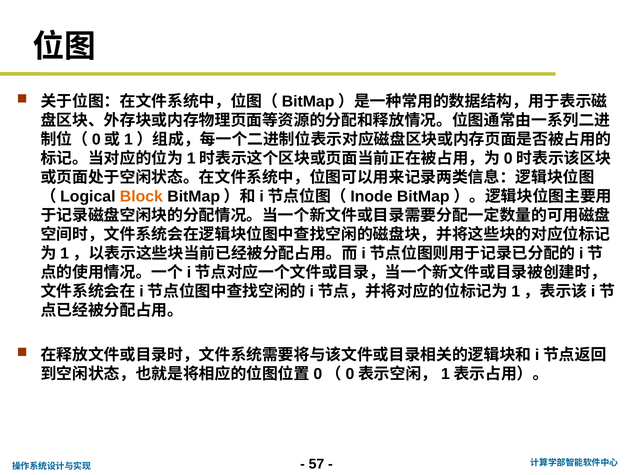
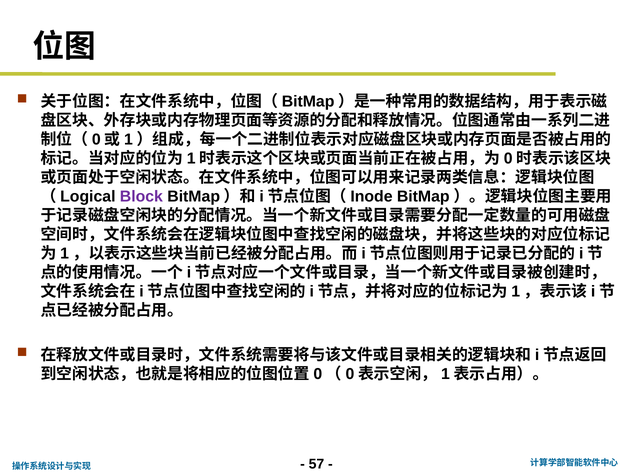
Block colour: orange -> purple (141, 197)
